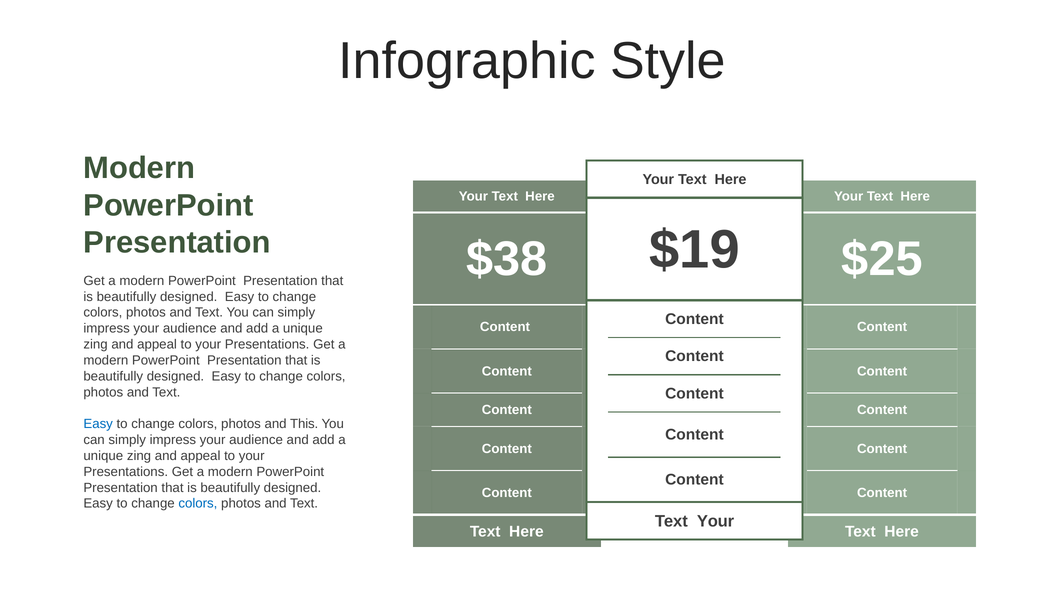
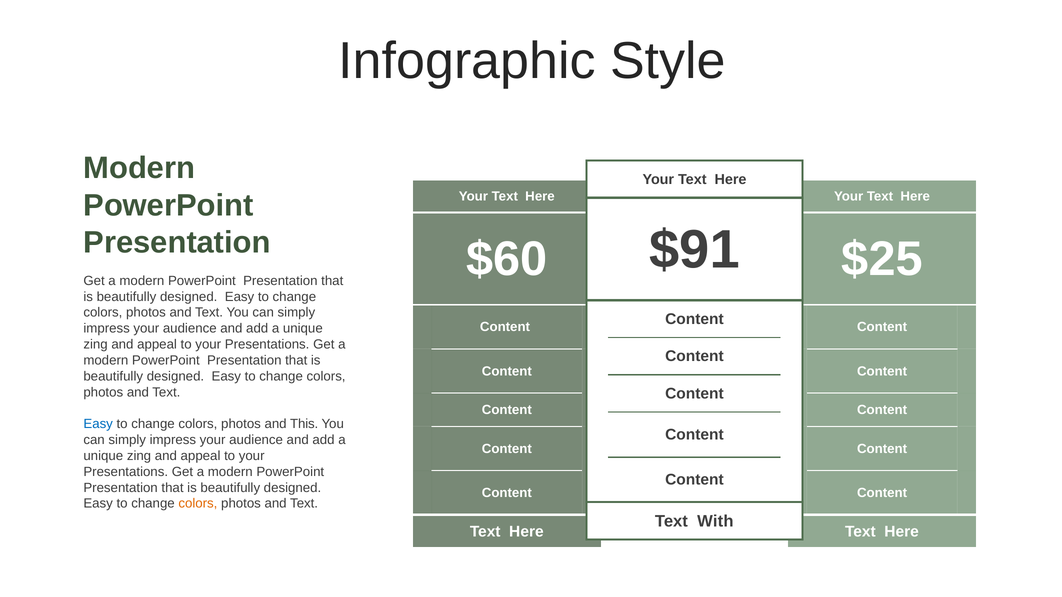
$19: $19 -> $91 (695, 250)
$38: $38 -> $60 (507, 260)
colors colour: blue -> orange (198, 504)
Text Your: Your -> With (715, 521)
